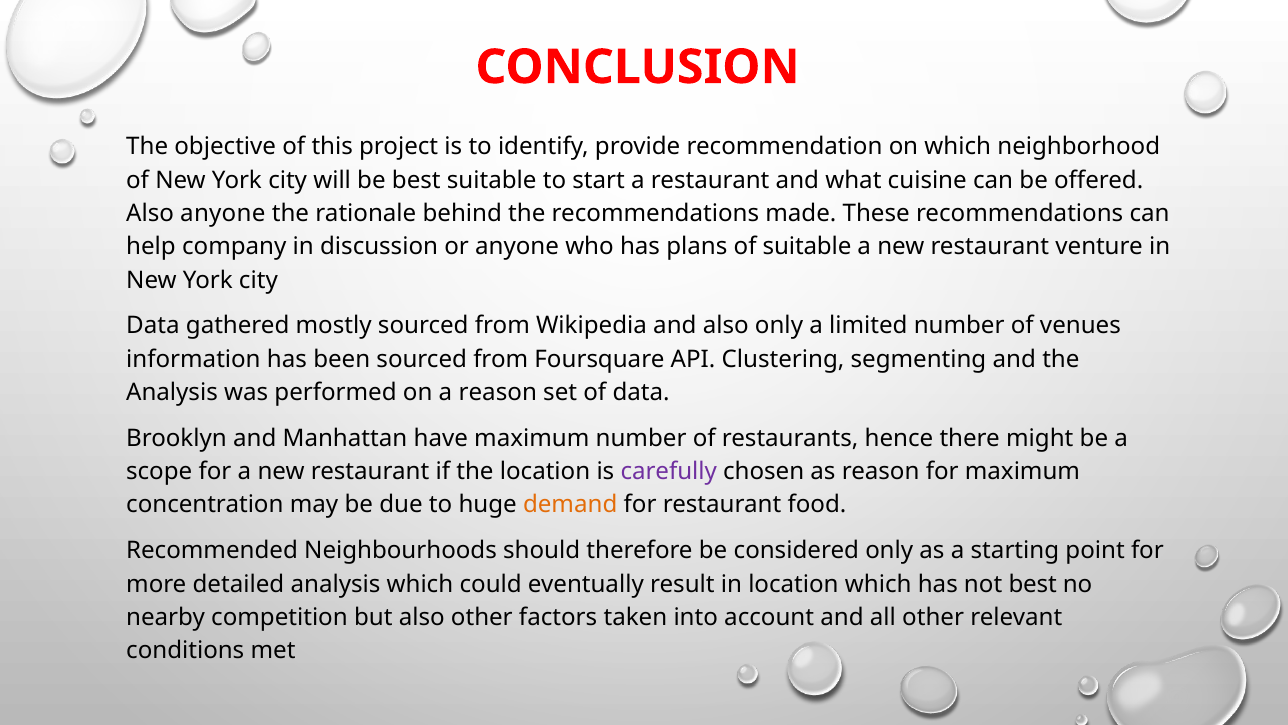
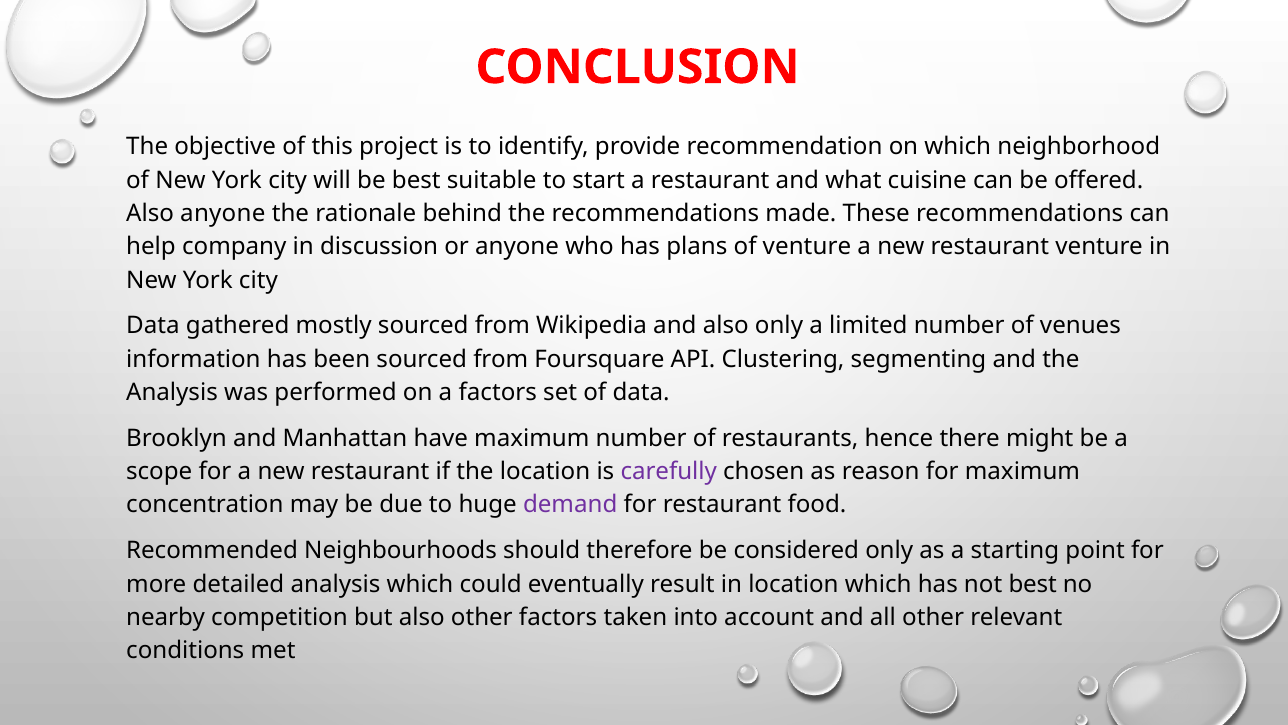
of suitable: suitable -> venture (807, 247)
a reason: reason -> factors (498, 392)
demand colour: orange -> purple (570, 505)
